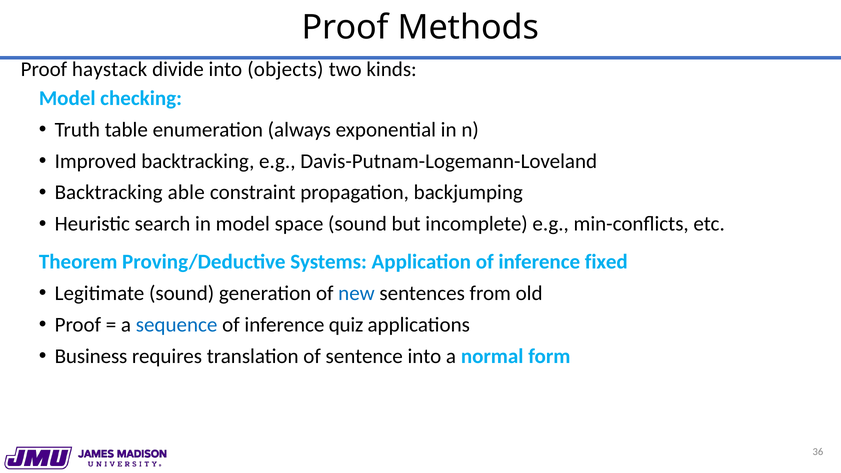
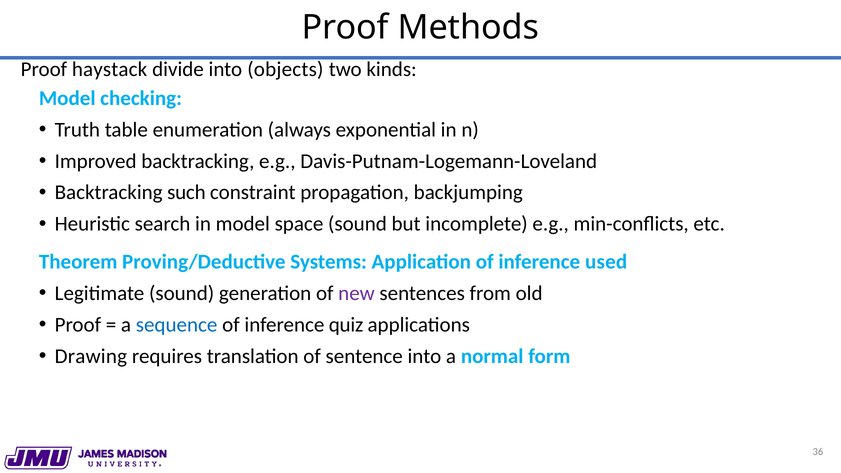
able: able -> such (186, 193)
fixed: fixed -> used (606, 262)
new colour: blue -> purple (356, 293)
Business: Business -> Drawing (91, 356)
